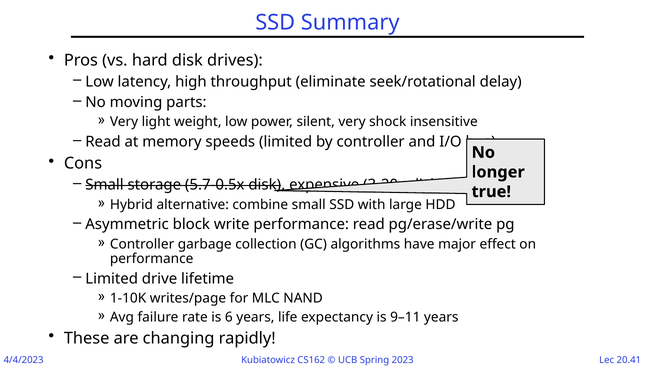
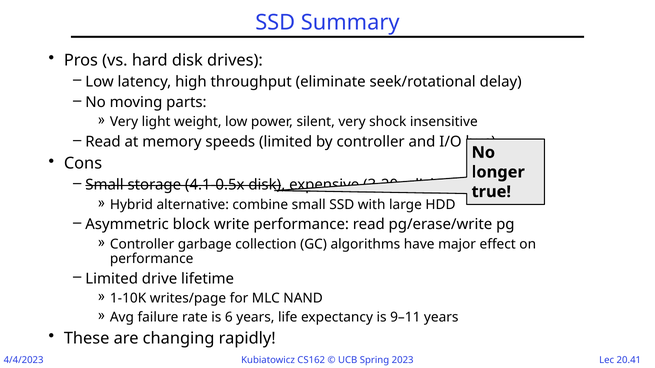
5.7-0.5x: 5.7-0.5x -> 4.1-0.5x (215, 185)
